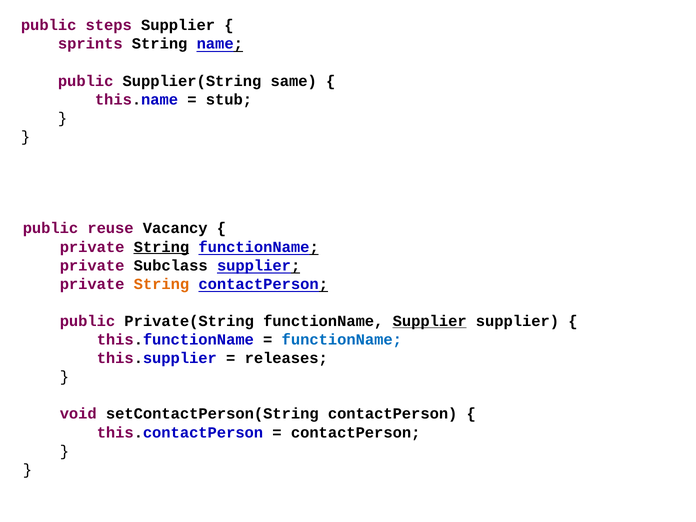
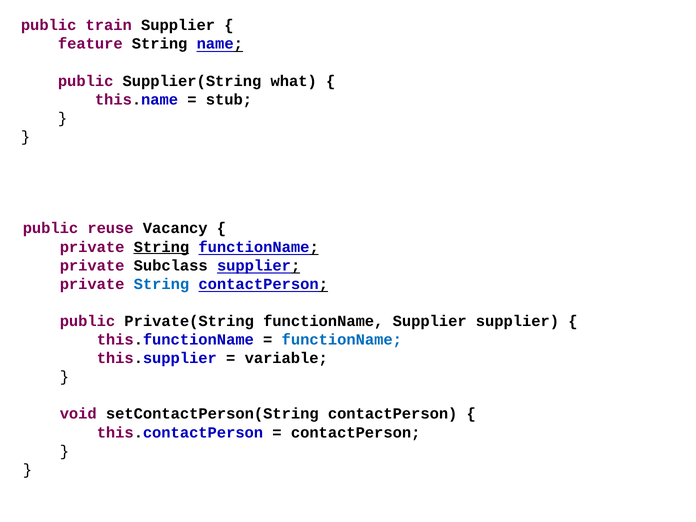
steps: steps -> train (109, 25)
sprints: sprints -> feature (90, 44)
same: same -> what (294, 81)
String colour: orange -> blue (161, 284)
Supplier underline: present -> none (430, 321)
releases: releases -> variable (286, 358)
